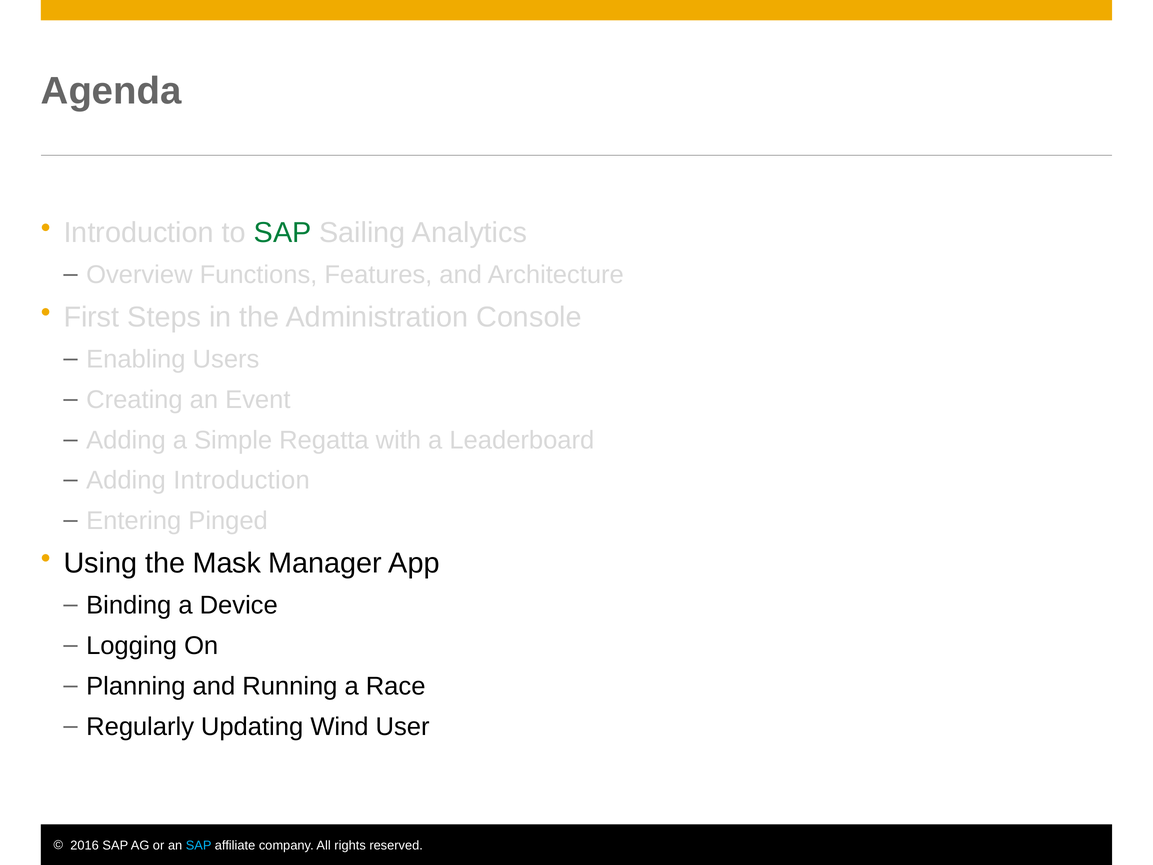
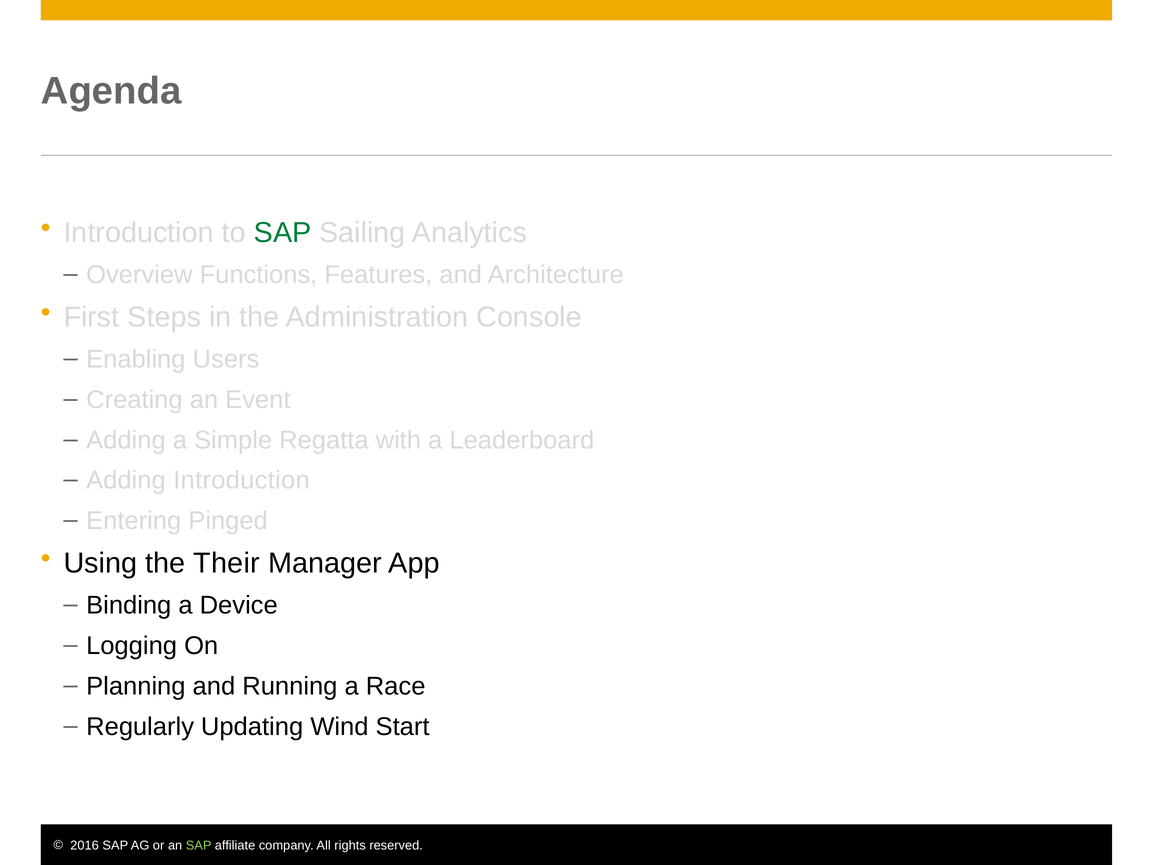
Mask: Mask -> Their (227, 563)
User: User -> Start (403, 726)
SAP colour: light blue -> light green (199, 845)
